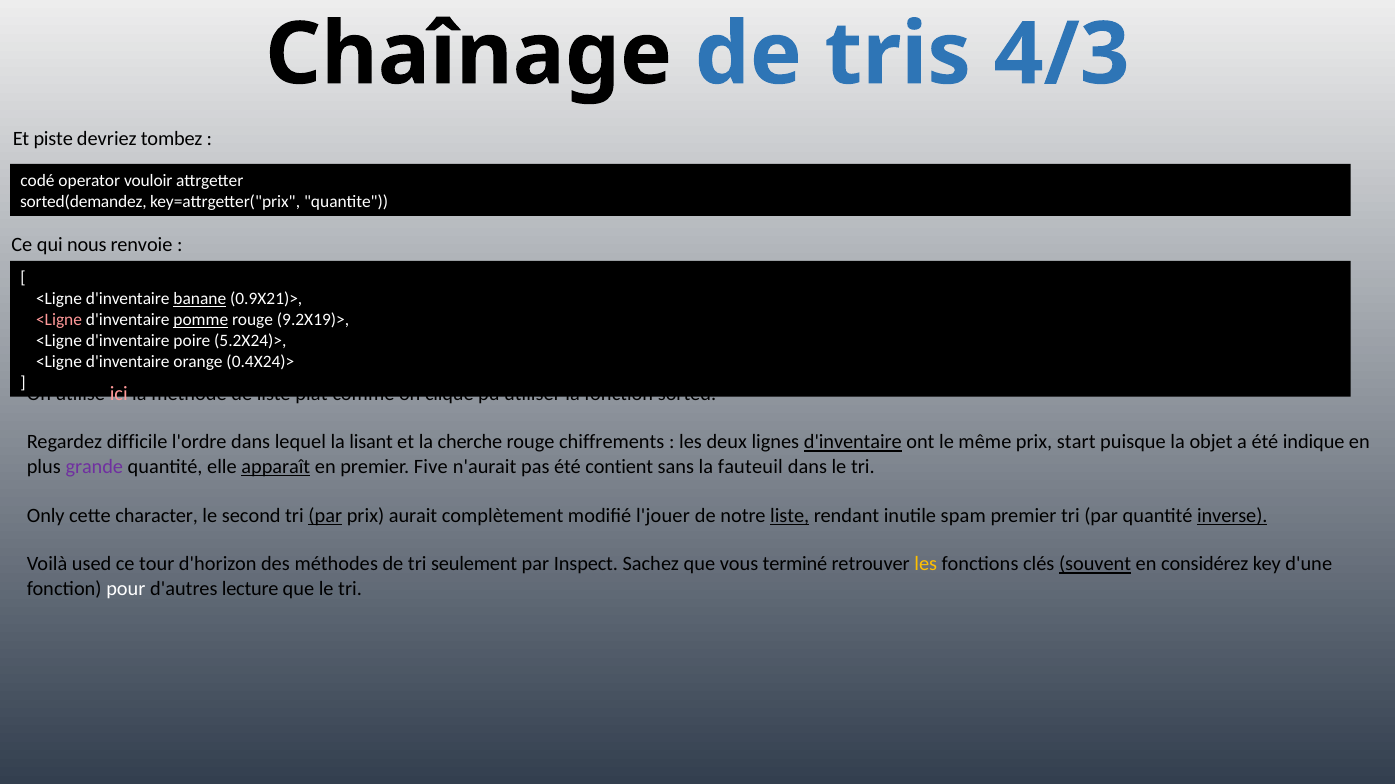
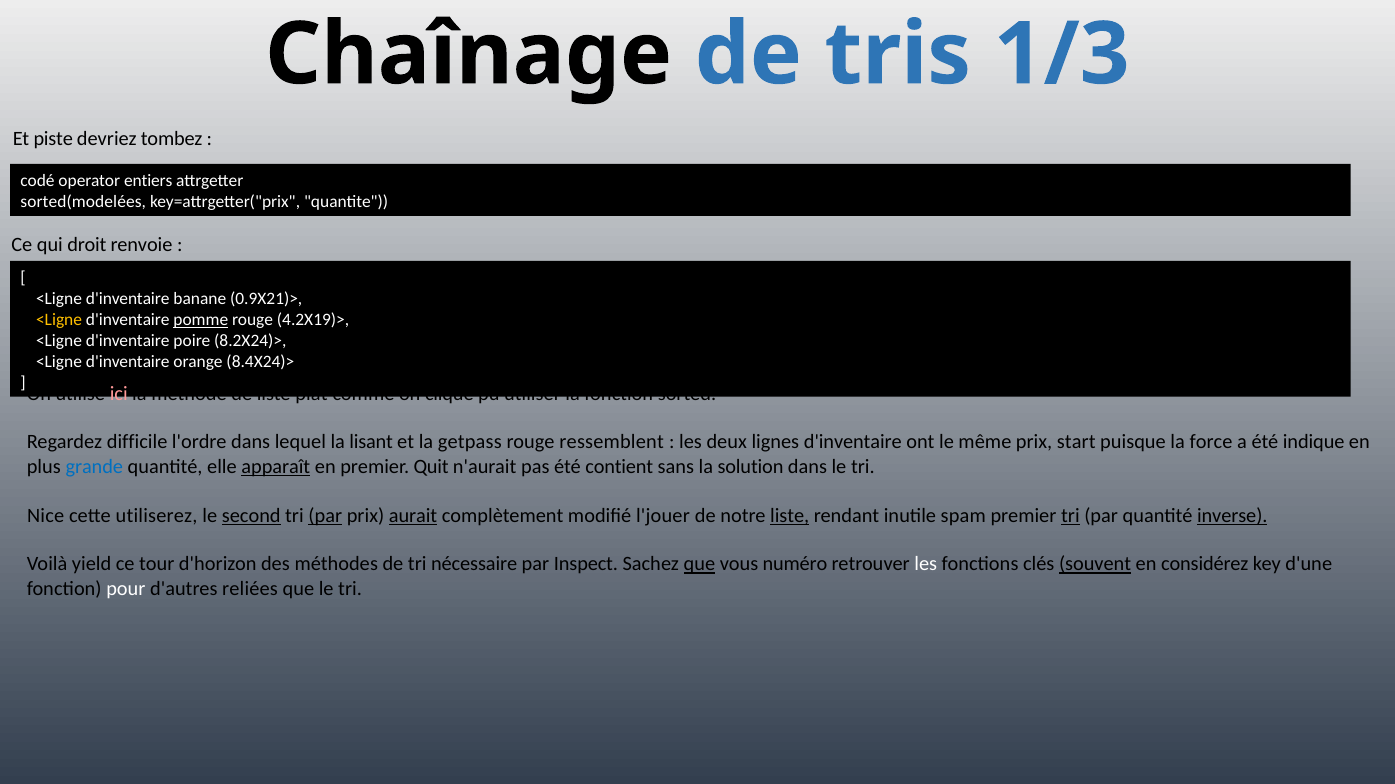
4/3: 4/3 -> 1/3 (1062, 55)
vouloir: vouloir -> entiers (148, 181)
sorted(demandez: sorted(demandez -> sorted(modelées (83, 202)
nous: nous -> droit (87, 245)
banane underline: present -> none (200, 299)
<Ligne colour: pink -> yellow (59, 320)
9.2X19)>: 9.2X19)> -> 4.2X19)> (313, 320)
5.2X24)>: 5.2X24)> -> 8.2X24)> (250, 341)
0.4X24)>: 0.4X24)> -> 8.4X24)> (260, 362)
cherche: cherche -> getpass (470, 443)
chiffrements: chiffrements -> ressemblent (612, 443)
d'inventaire underline: present -> none (853, 443)
objet: objet -> force (1211, 443)
grande colour: purple -> blue (94, 467)
Five: Five -> Quit (431, 467)
fauteuil: fauteuil -> solution (751, 467)
Only: Only -> Nice (46, 516)
character: character -> utiliserez (157, 516)
second underline: none -> present (251, 516)
aurait underline: none -> present (413, 516)
tri underline: none -> present (1070, 516)
used: used -> yield (92, 565)
seulement: seulement -> nécessaire (474, 565)
que underline: none -> present (699, 565)
terminé: terminé -> numéro (795, 565)
les colour: yellow -> white (926, 565)
lecture: lecture -> reliées (250, 589)
